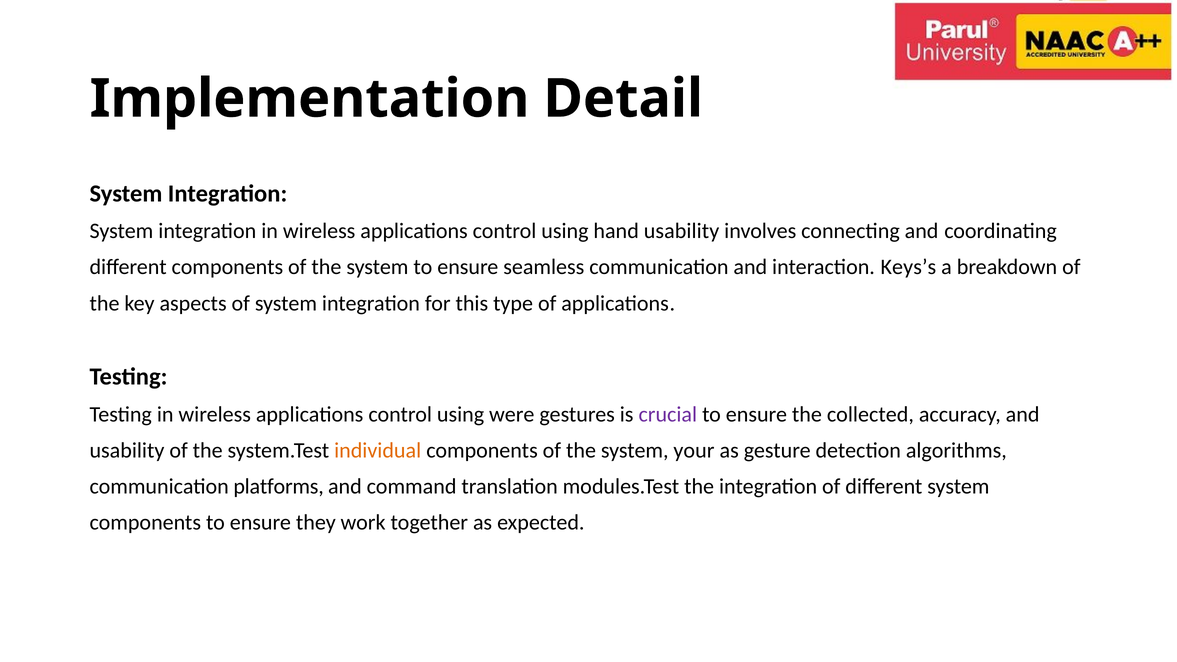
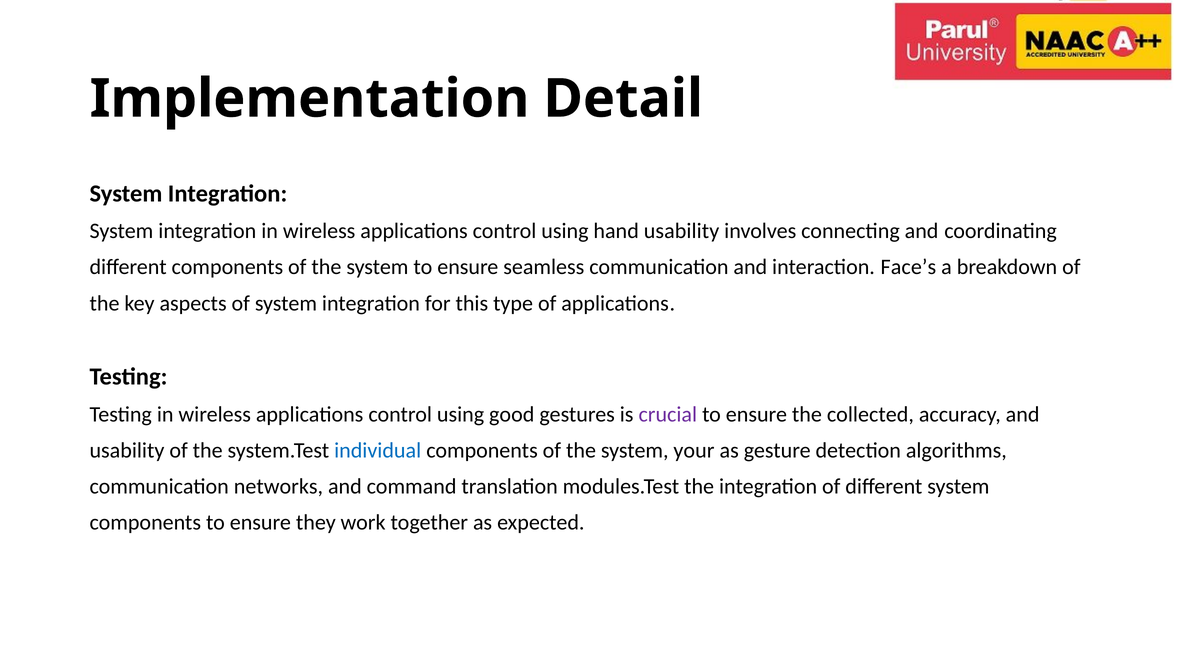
Keys’s: Keys’s -> Face’s (908, 267)
were: were -> good (512, 414)
individual colour: orange -> blue (378, 450)
platforms: platforms -> networks (278, 486)
